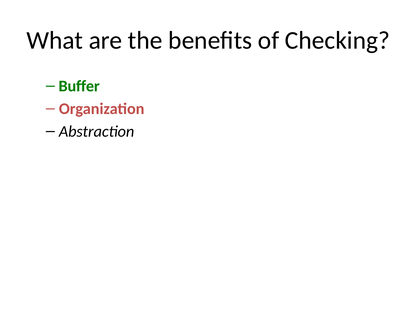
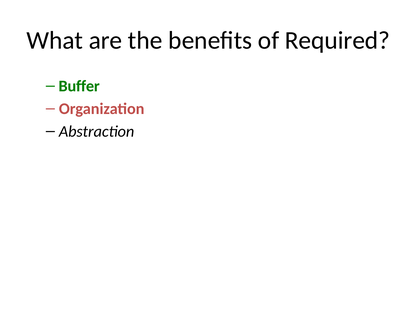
Checking: Checking -> Required (337, 40)
